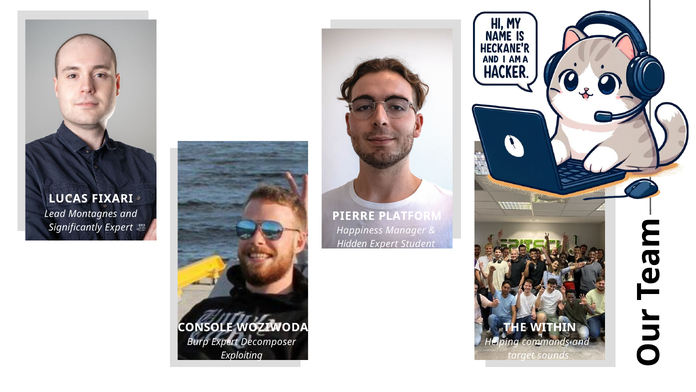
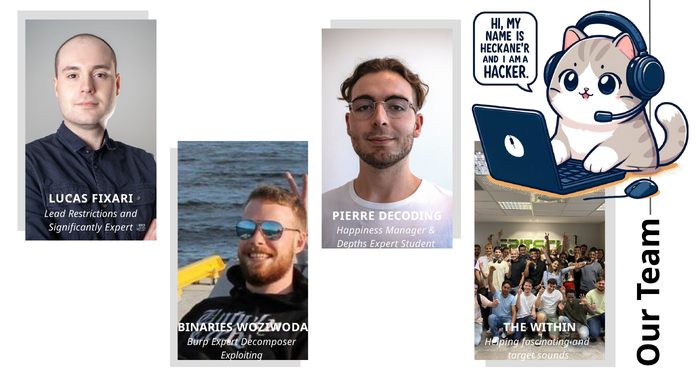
Montagnes: Montagnes -> Restrictions (93, 214)
PLATFORM: PLATFORM -> DECODING (410, 216)
Hidden: Hidden -> Depths (352, 244)
CONSOLE: CONSOLE -> BINARIES (205, 327)
commands: commands -> fascinating (546, 341)
